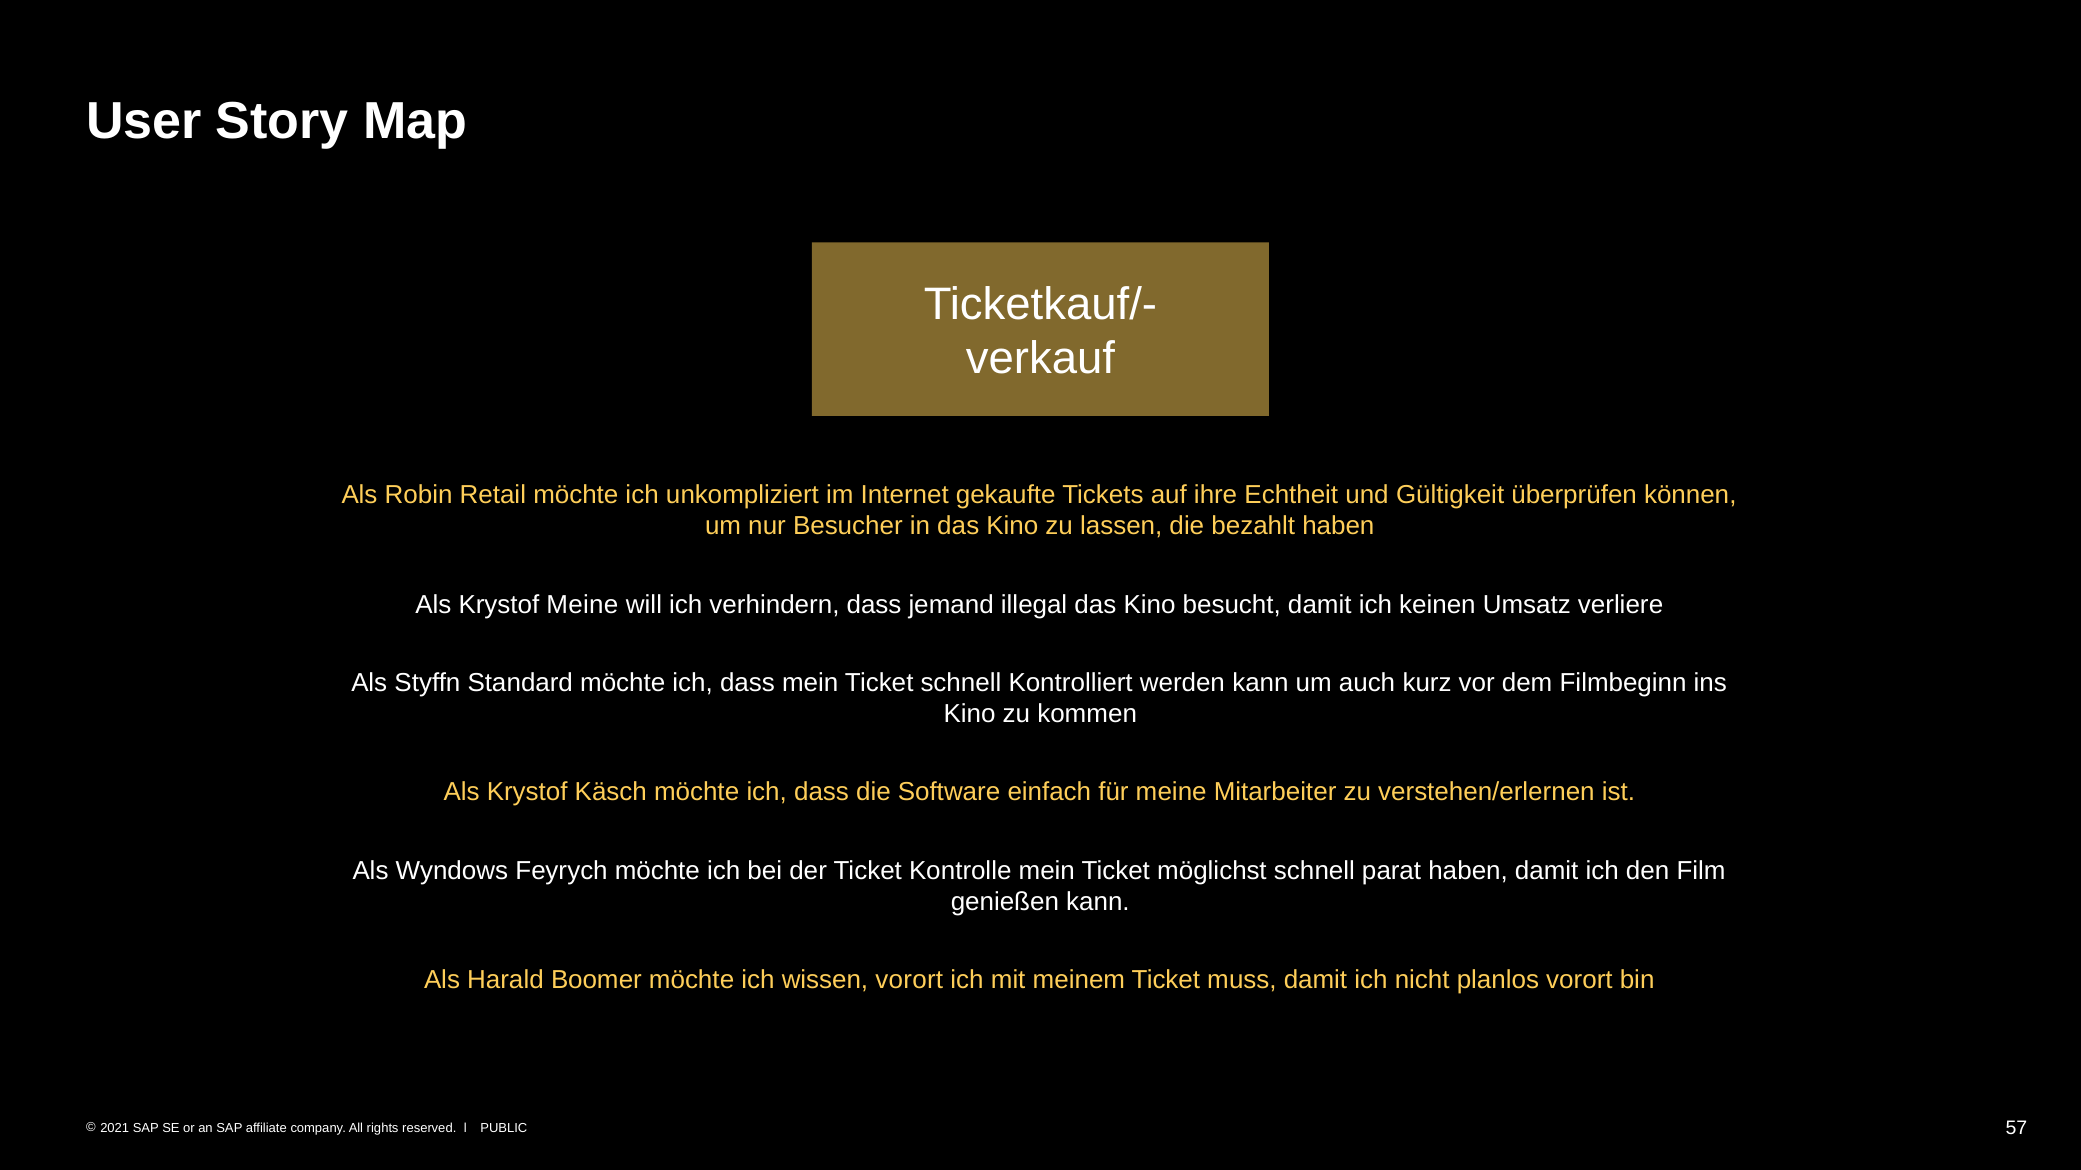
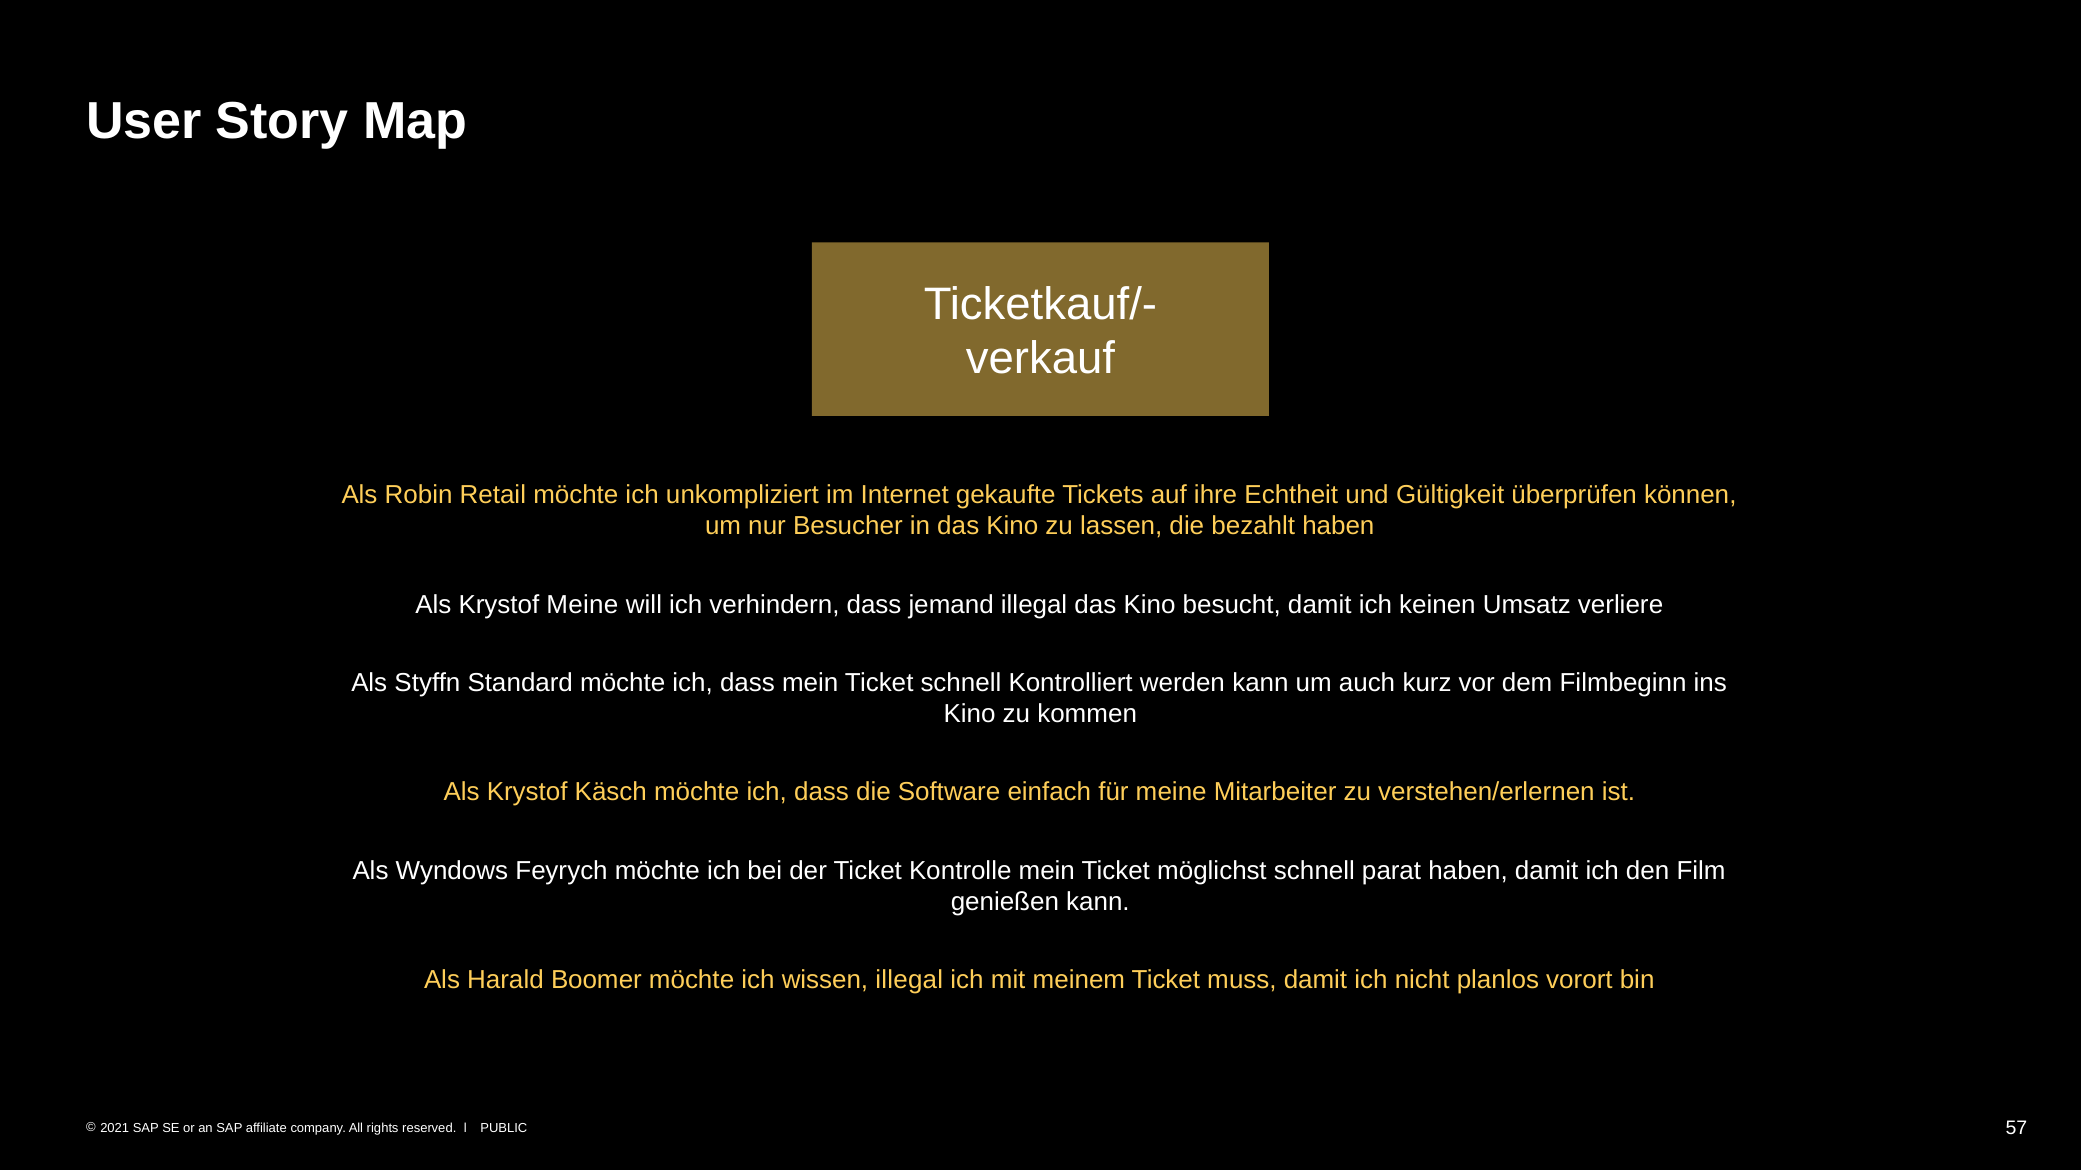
wissen vorort: vorort -> illegal (909, 980)
